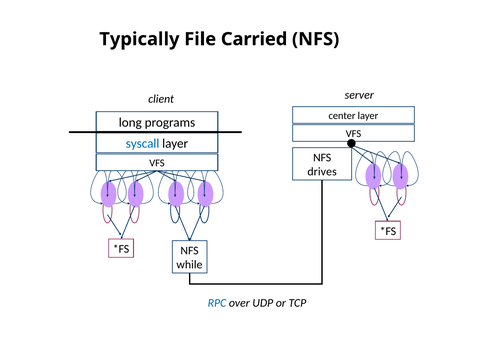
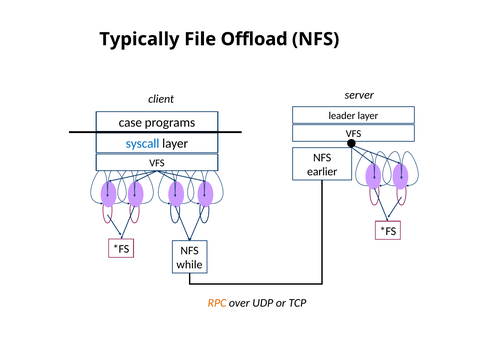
Carried: Carried -> Offload (254, 39)
center: center -> leader (342, 116)
long: long -> case (130, 122)
drives: drives -> earlier (322, 172)
RPC colour: blue -> orange (217, 303)
